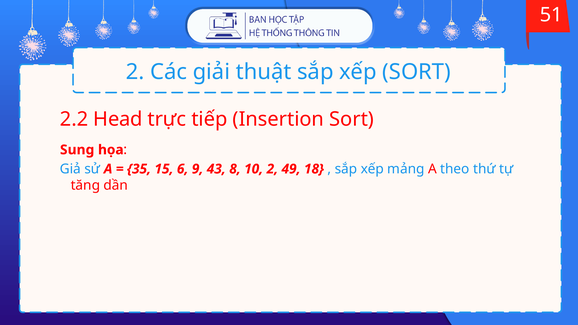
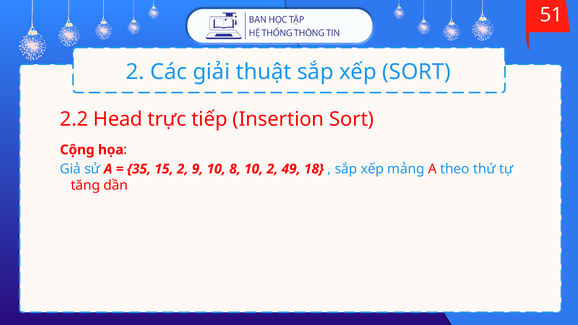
Sung: Sung -> Cộng (77, 150)
15 6: 6 -> 2 (183, 169)
9 43: 43 -> 10 (216, 169)
